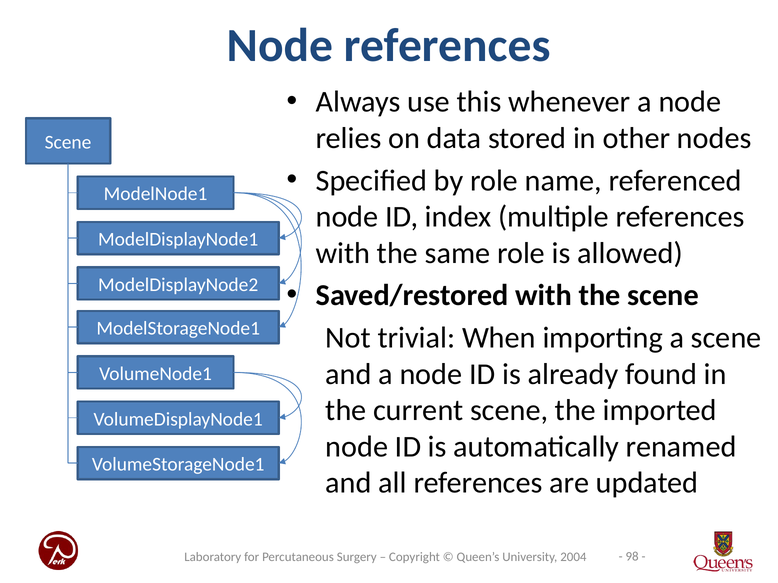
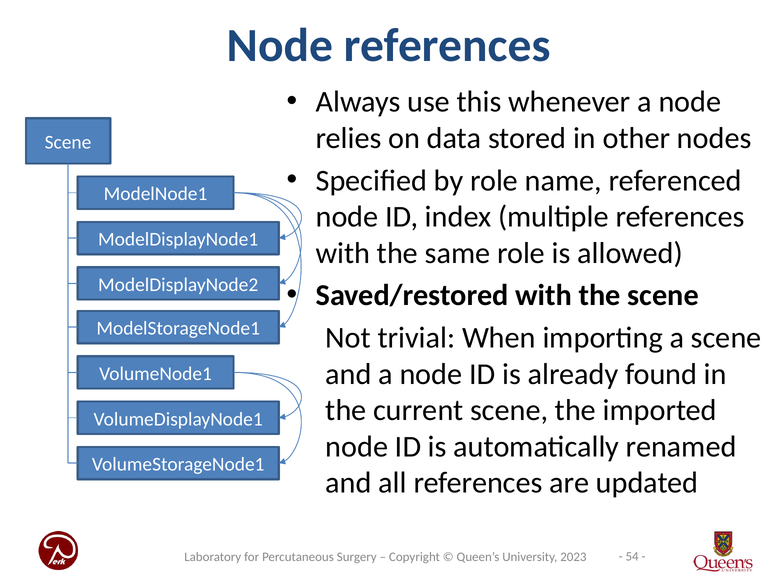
98: 98 -> 54 (632, 557)
2004: 2004 -> 2023 (573, 557)
